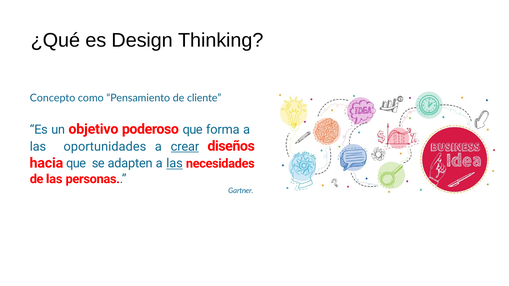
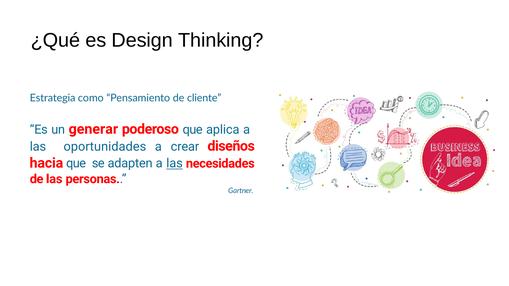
Concepto: Concepto -> Estrategia (53, 98)
objetivo: objetivo -> generar (93, 129)
forma: forma -> aplica (223, 130)
crear underline: present -> none (185, 147)
